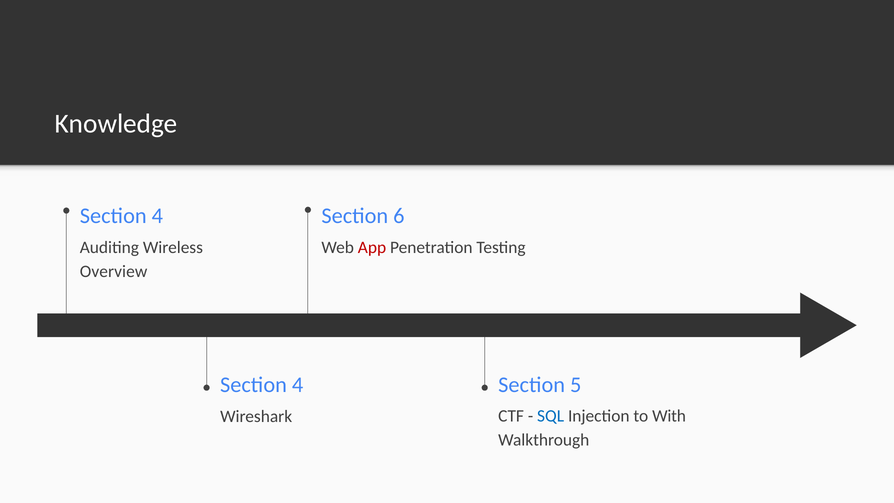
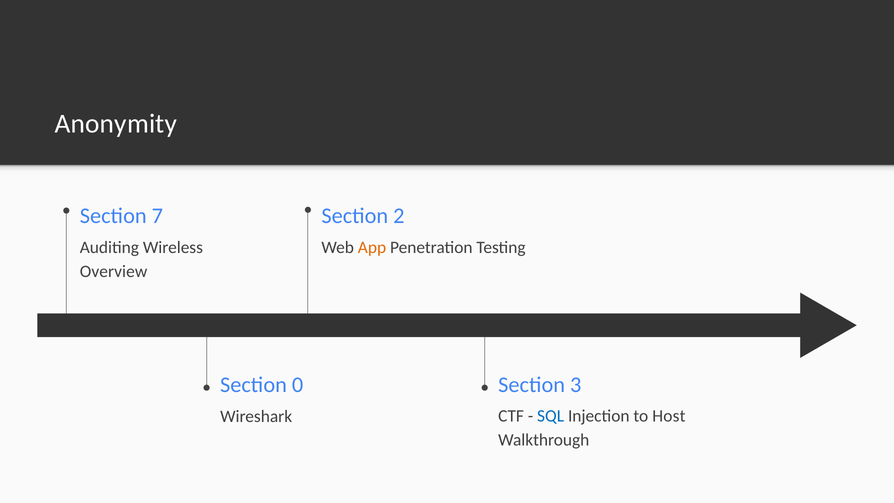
Knowledge: Knowledge -> Anonymity (116, 124)
4: 4 -> 7 (157, 216)
6: 6 -> 2 (399, 216)
App colour: red -> orange (372, 247)
5: 5 -> 3 (576, 384)
4: 4 -> 0 (298, 385)
With: With -> Host (669, 416)
